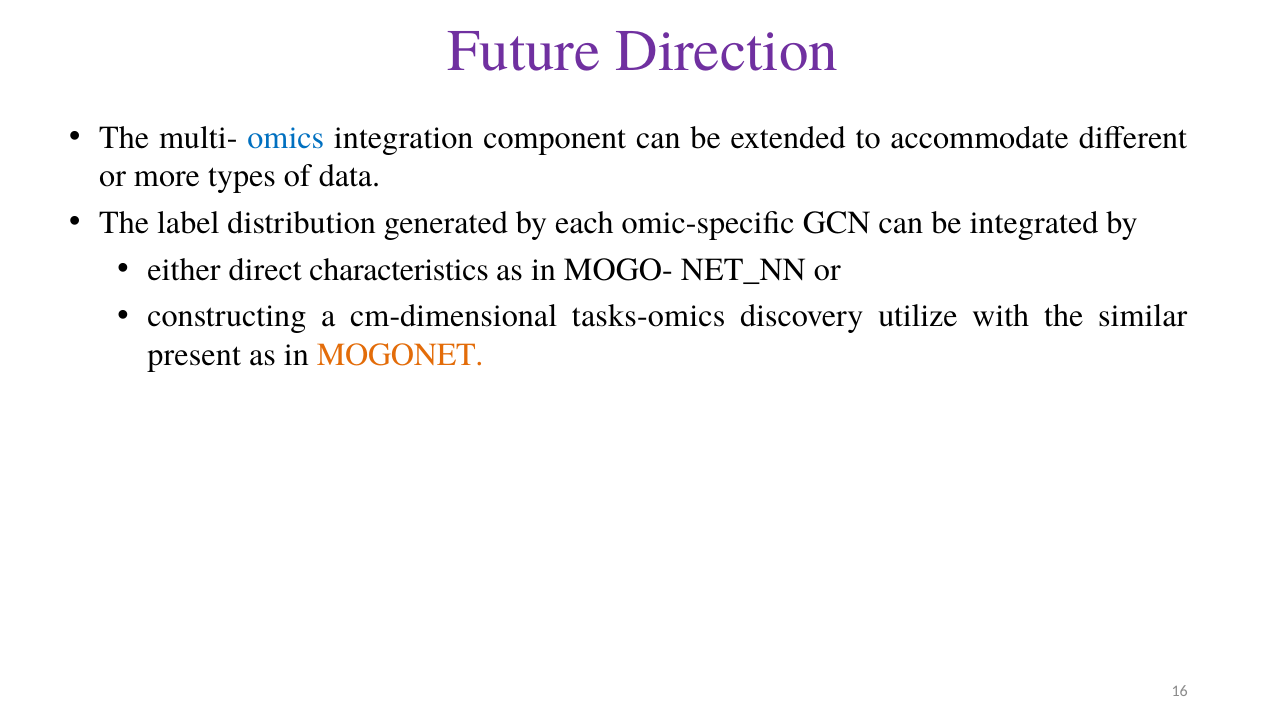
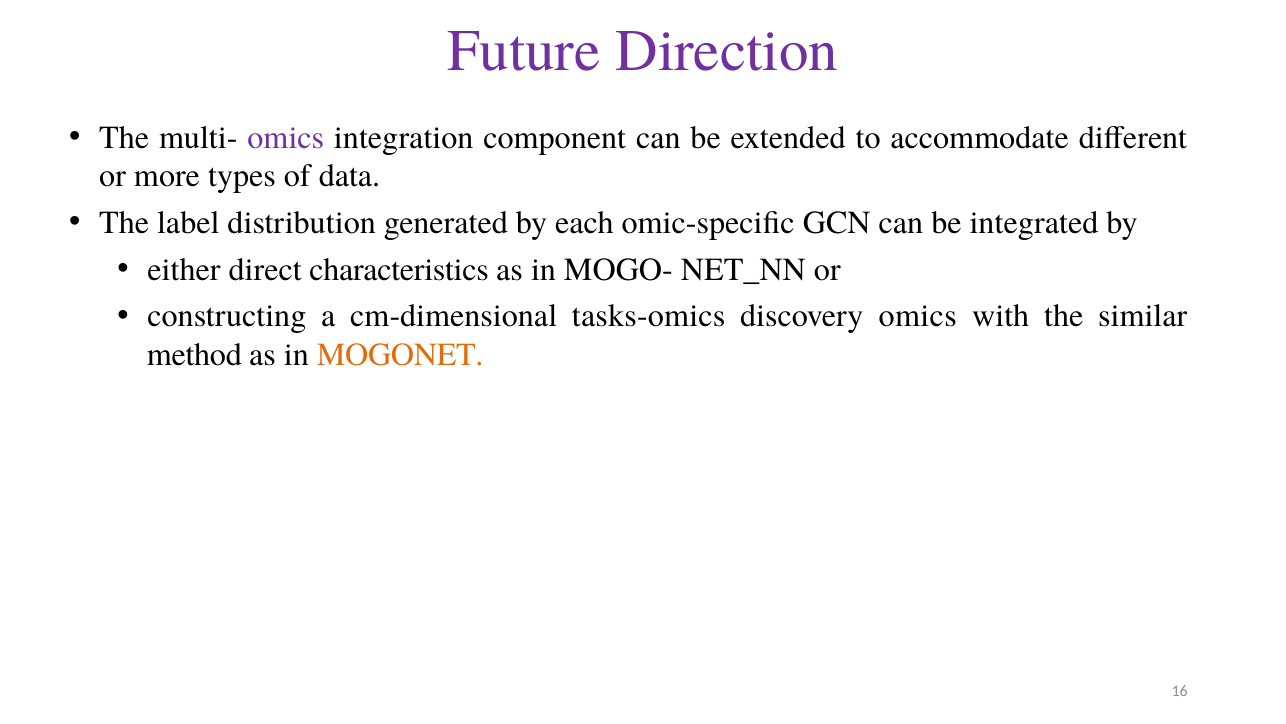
omics colour: blue -> purple (286, 138)
discovery utilize: utilize -> omics (918, 316)
present: present -> method (194, 355)
